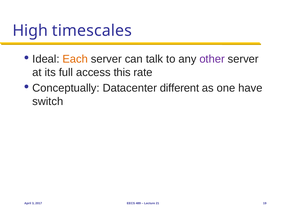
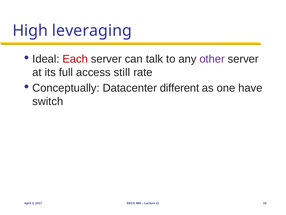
timescales: timescales -> leveraging (92, 31)
Each colour: orange -> red (75, 59)
this: this -> still (122, 72)
